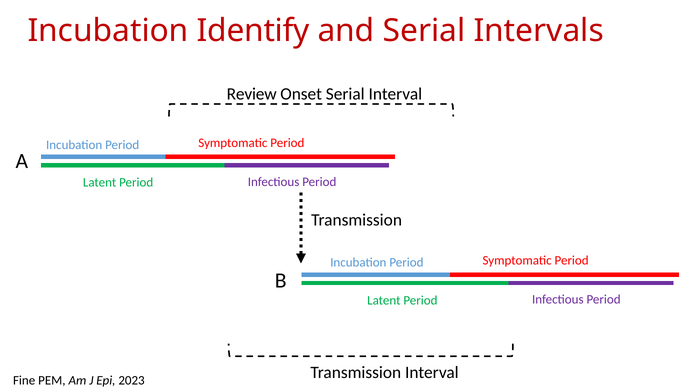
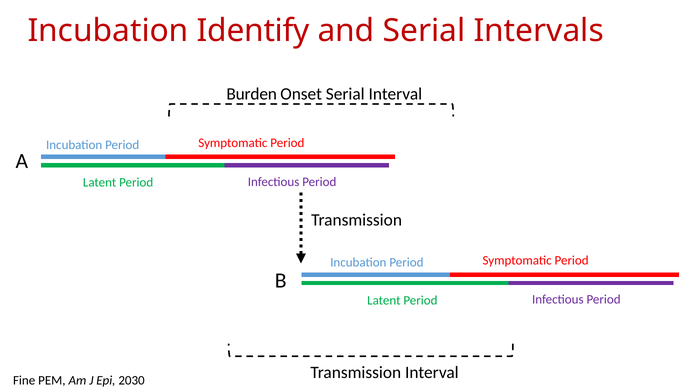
Review: Review -> Burden (252, 94)
2023: 2023 -> 2030 (132, 380)
